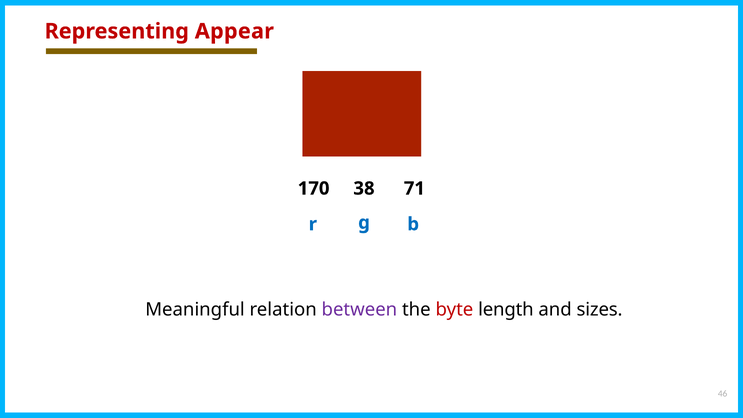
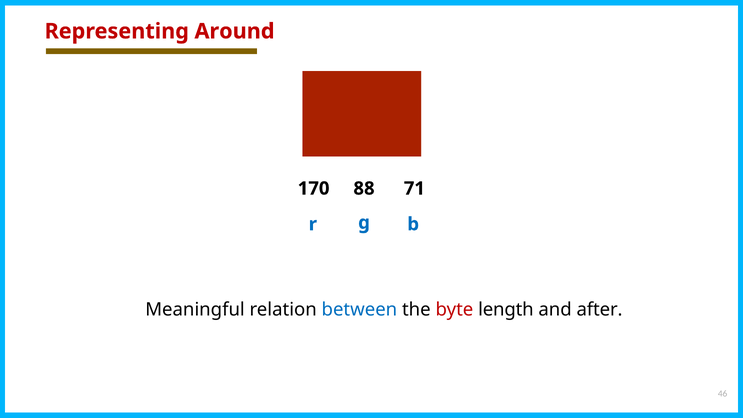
Appear: Appear -> Around (234, 31)
38: 38 -> 88 (364, 188)
between colour: purple -> blue (359, 309)
sizes: sizes -> after (600, 309)
